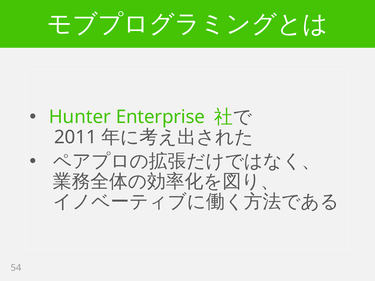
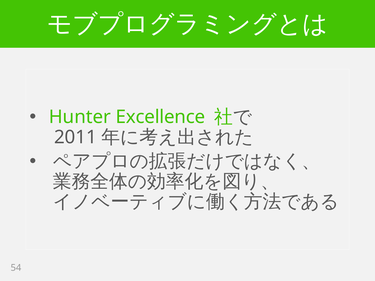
Enterprise: Enterprise -> Excellence (160, 117)
